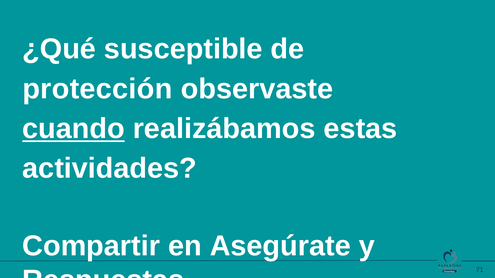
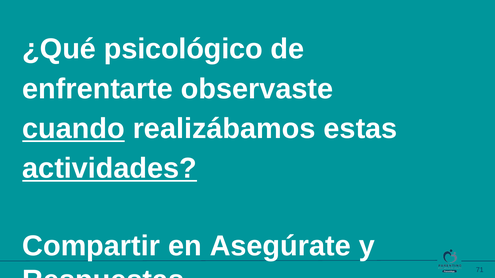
susceptible: susceptible -> psicológico (183, 49)
protección: protección -> enfrentarte (98, 89)
actividades underline: none -> present (110, 169)
